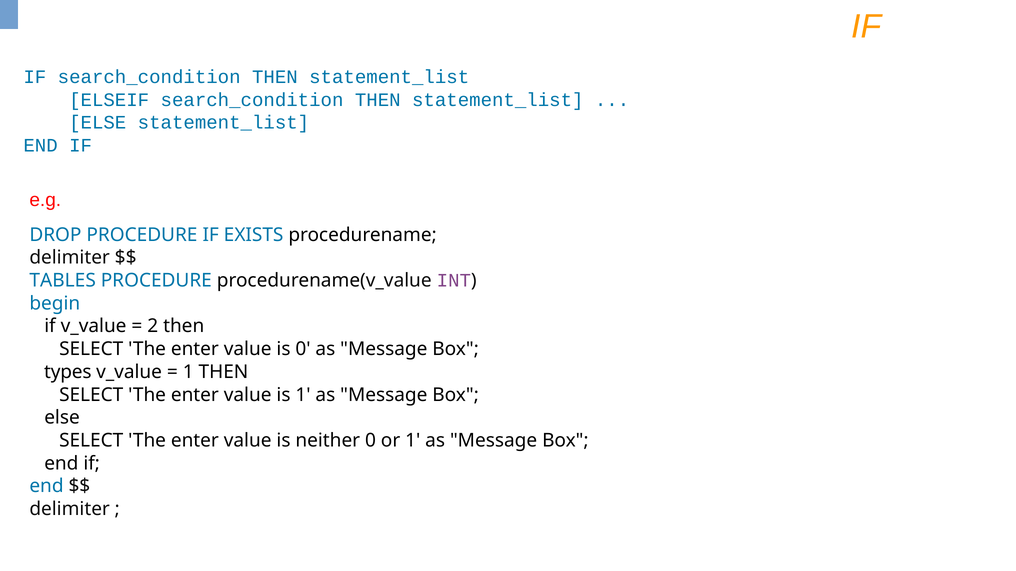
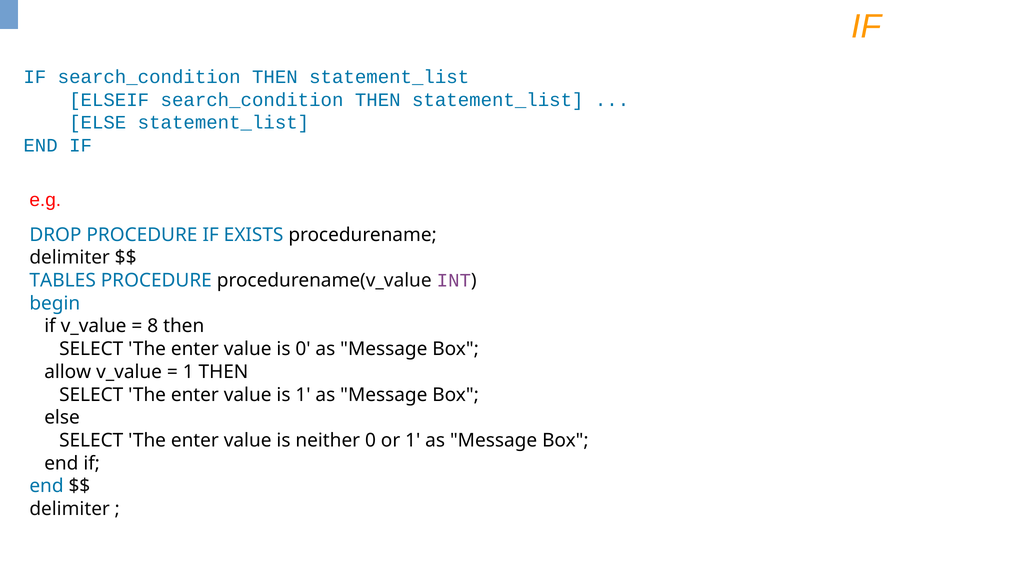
2: 2 -> 8 (153, 327)
types: types -> allow (68, 372)
